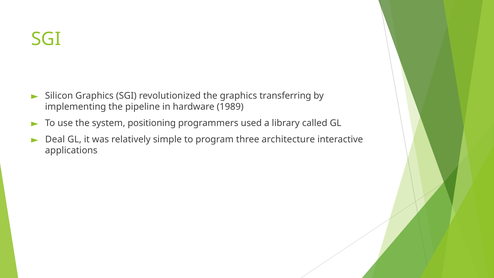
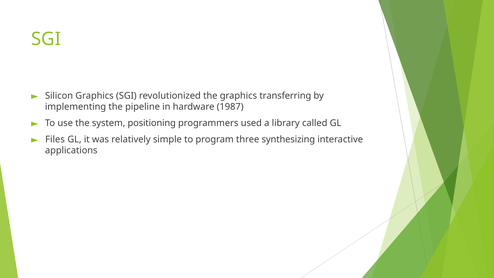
1989: 1989 -> 1987 (230, 107)
Deal: Deal -> Files (55, 139)
architecture: architecture -> synthesizing (288, 139)
